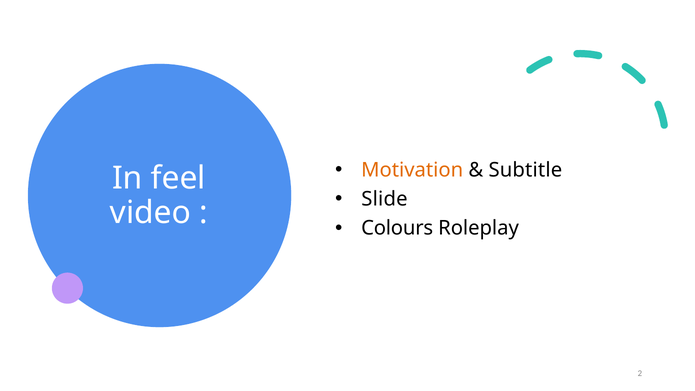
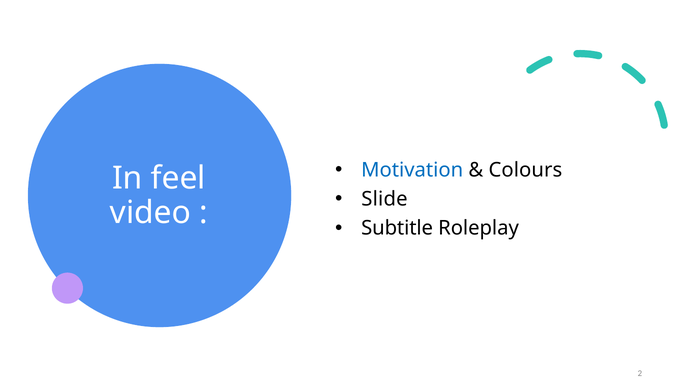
Motivation colour: orange -> blue (412, 170)
Subtitle: Subtitle -> Colours (525, 170)
Colours: Colours -> Subtitle (397, 228)
